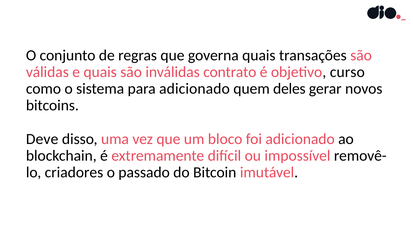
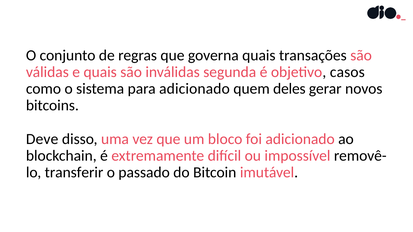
contrato: contrato -> segunda (230, 72)
curso: curso -> casos (347, 72)
criadores: criadores -> transferir (74, 173)
